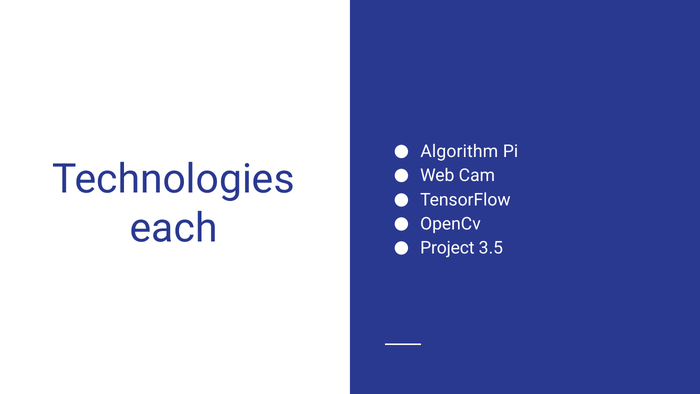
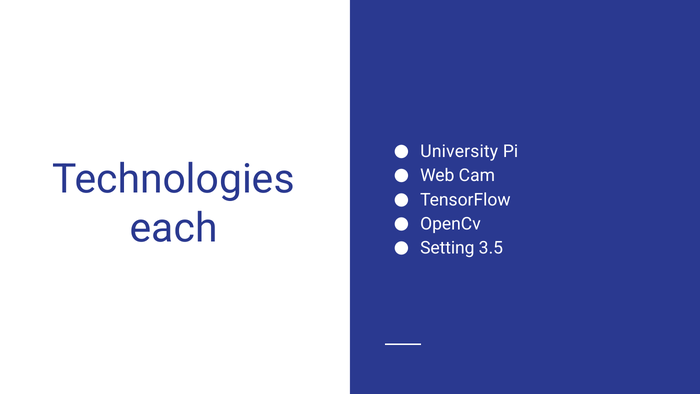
Algorithm: Algorithm -> University (459, 151)
Project: Project -> Setting (447, 248)
